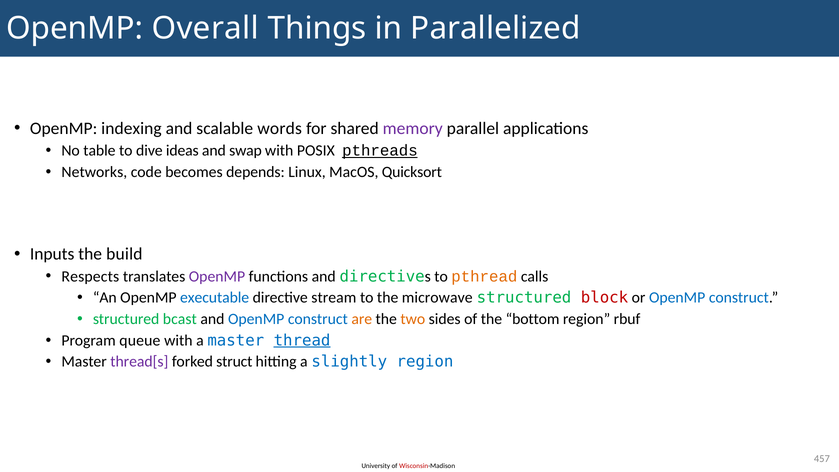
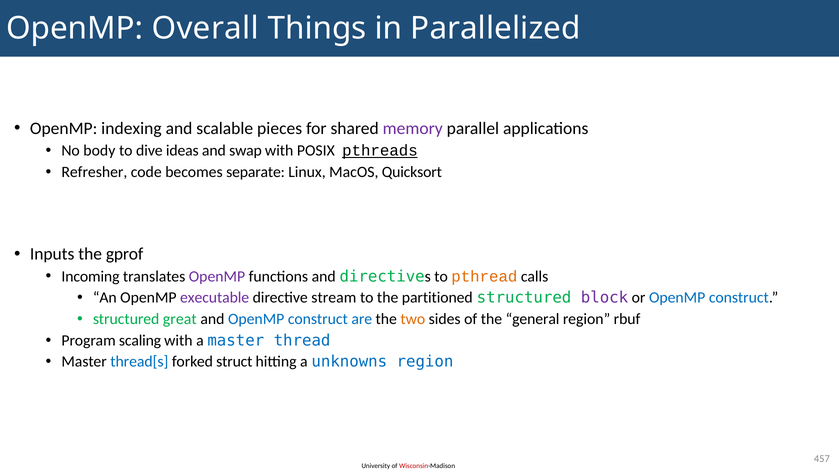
words: words -> pieces (280, 128)
table: table -> body (99, 151)
Networks: Networks -> Refresher (94, 172)
depends: depends -> separate (256, 172)
build: build -> gprof (125, 254)
Respects: Respects -> Incoming (90, 276)
executable colour: blue -> purple (215, 298)
microwave: microwave -> partitioned (437, 298)
block colour: red -> purple (604, 298)
bcast: bcast -> great (180, 319)
are colour: orange -> blue (362, 319)
bottom: bottom -> general (533, 319)
queue: queue -> scaling (140, 340)
thread underline: present -> none (302, 340)
thread[s colour: purple -> blue (139, 362)
slightly: slightly -> unknowns (349, 362)
